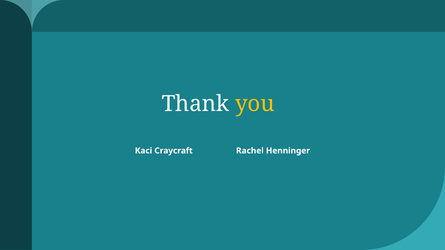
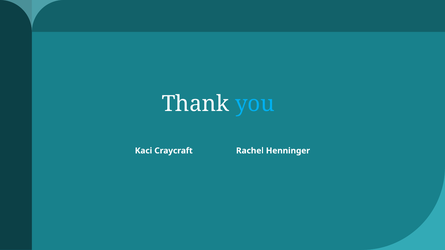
you colour: yellow -> light blue (255, 104)
